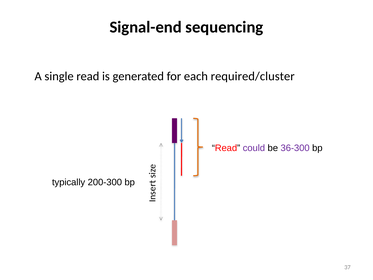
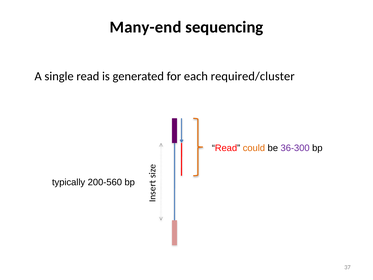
Signal-end: Signal-end -> Many-end (146, 27)
could colour: purple -> orange (254, 148)
200-300: 200-300 -> 200-560 (105, 182)
